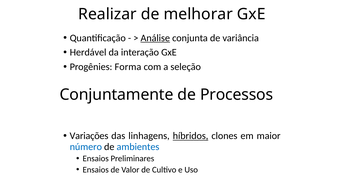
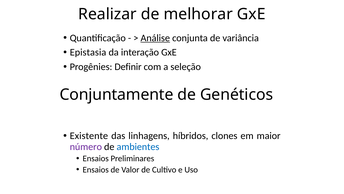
Herdável: Herdável -> Epistasia (88, 52)
Forma: Forma -> Definir (128, 67)
Processos: Processos -> Genéticos (237, 94)
Variações: Variações -> Existente (89, 136)
híbridos underline: present -> none (191, 136)
número colour: blue -> purple (86, 146)
